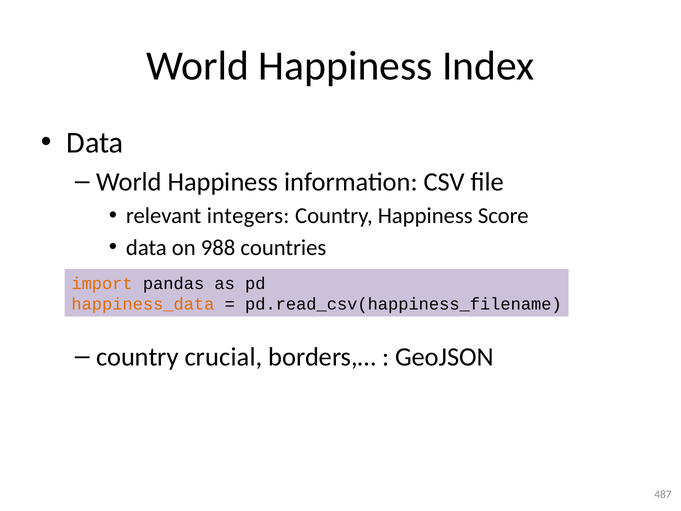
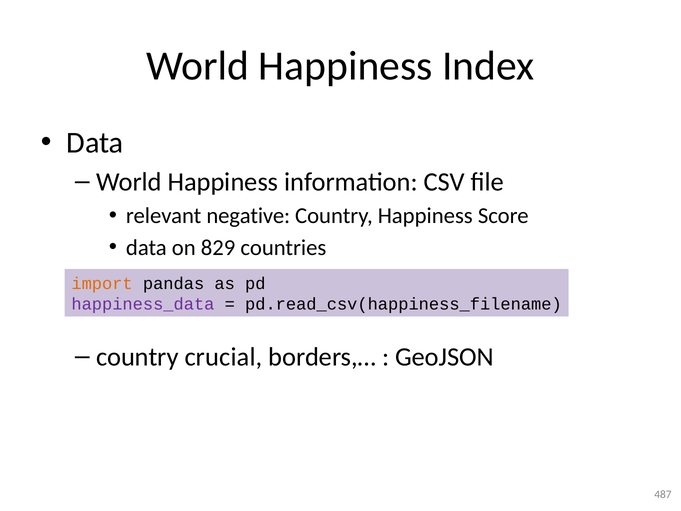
integers: integers -> negative (248, 216)
988: 988 -> 829 (218, 248)
happiness_data colour: orange -> purple (143, 304)
